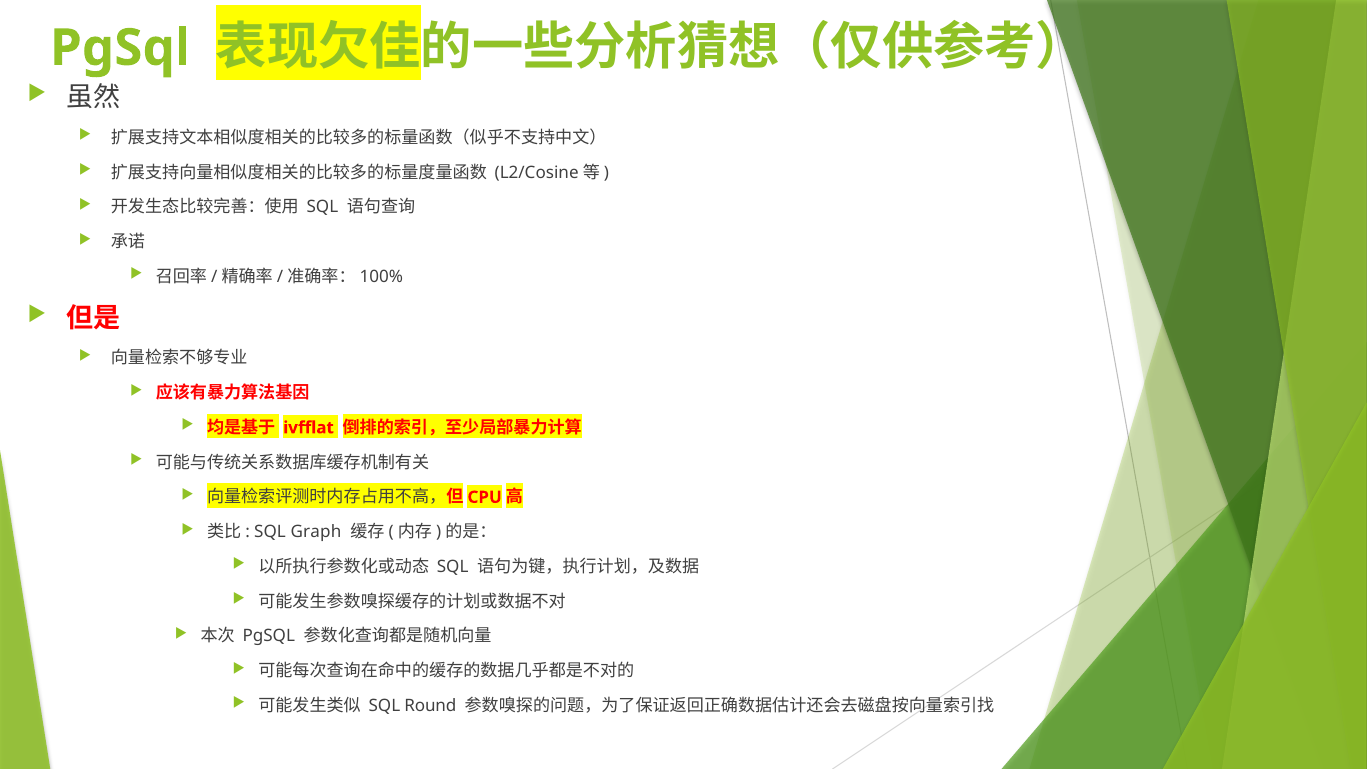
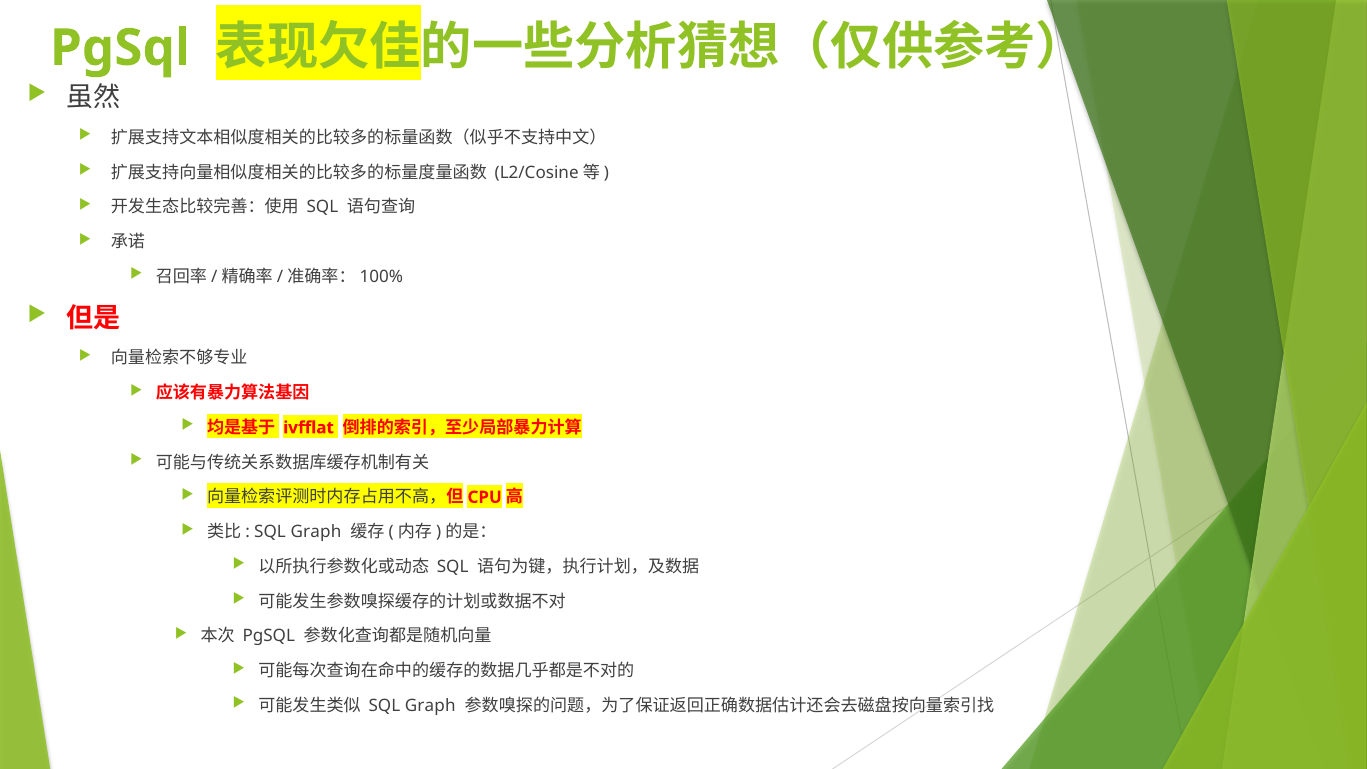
Round: Round -> Graph (430, 706)
